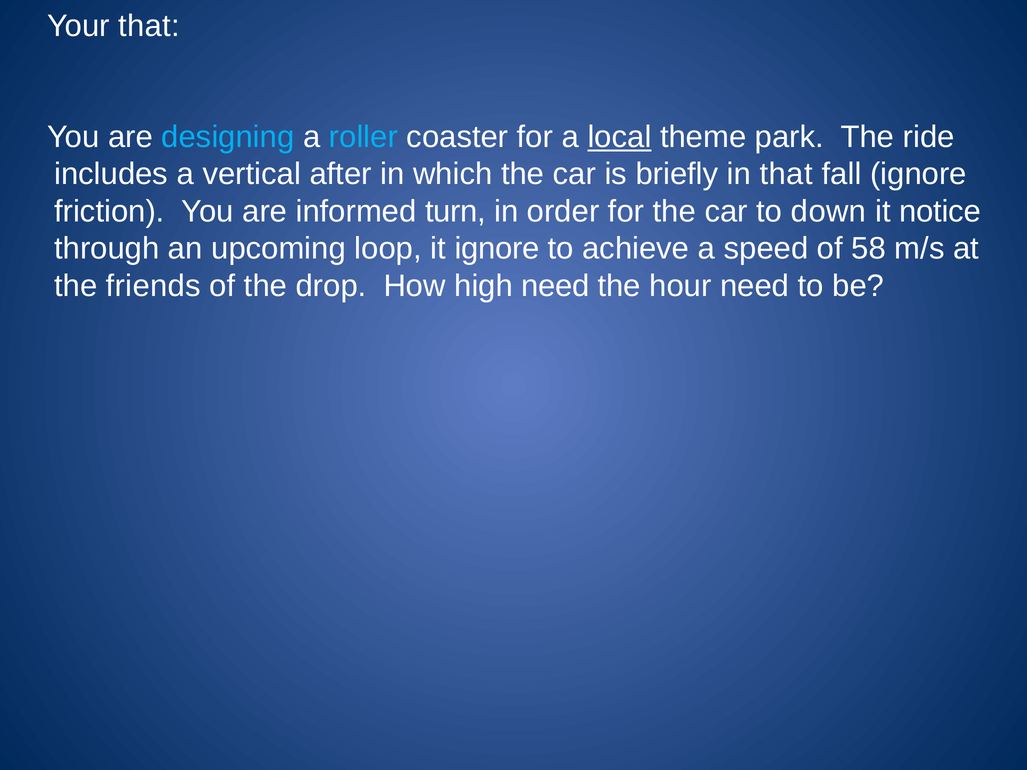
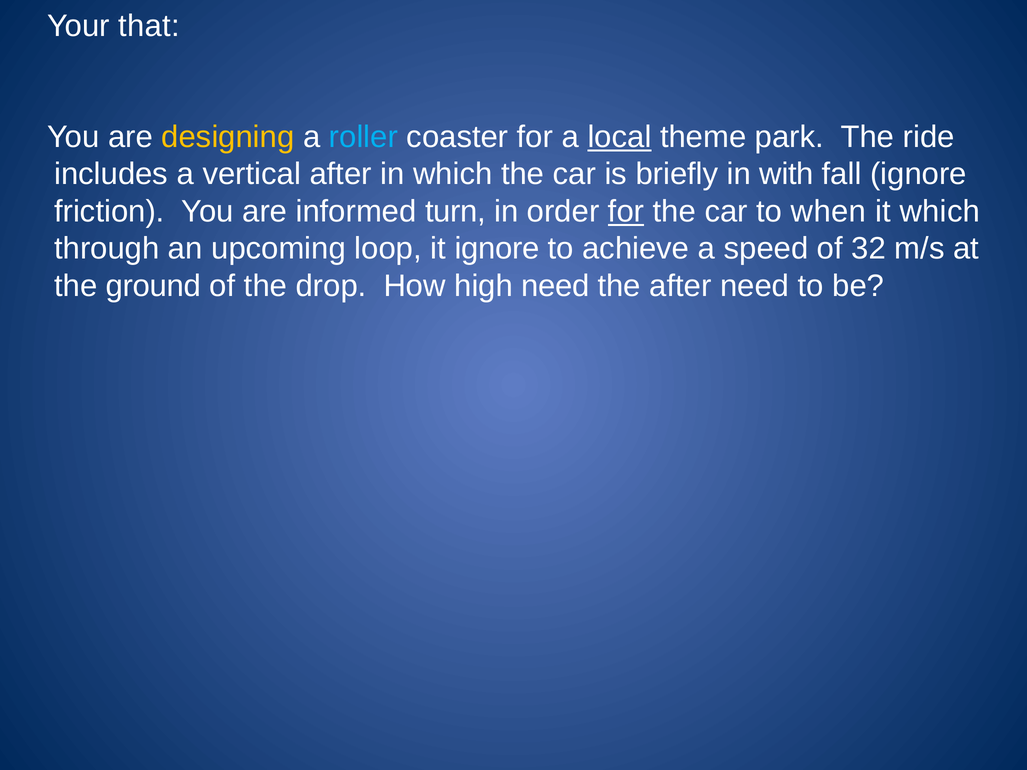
designing colour: light blue -> yellow (228, 137)
in that: that -> with (787, 174)
for underline: none -> present (626, 212)
down: down -> when (829, 212)
it notice: notice -> which (940, 212)
58: 58 -> 32 (869, 249)
friends: friends -> ground (154, 286)
the hour: hour -> after (680, 286)
